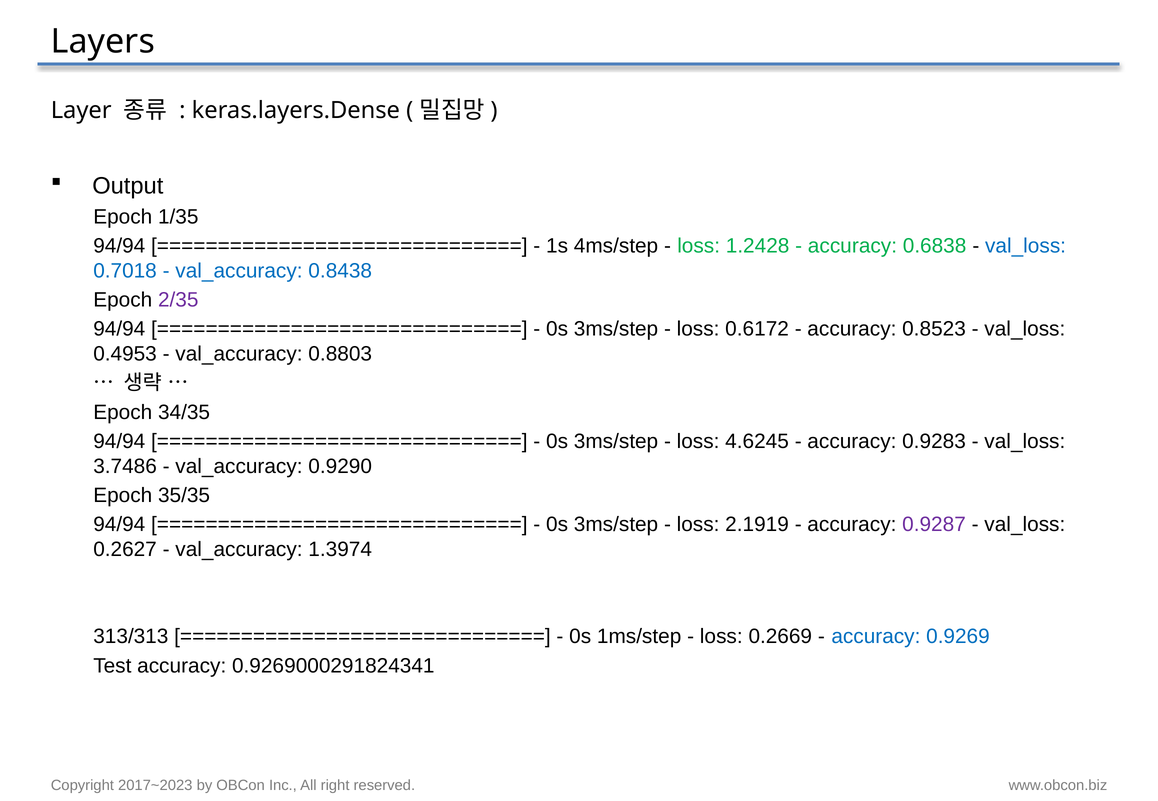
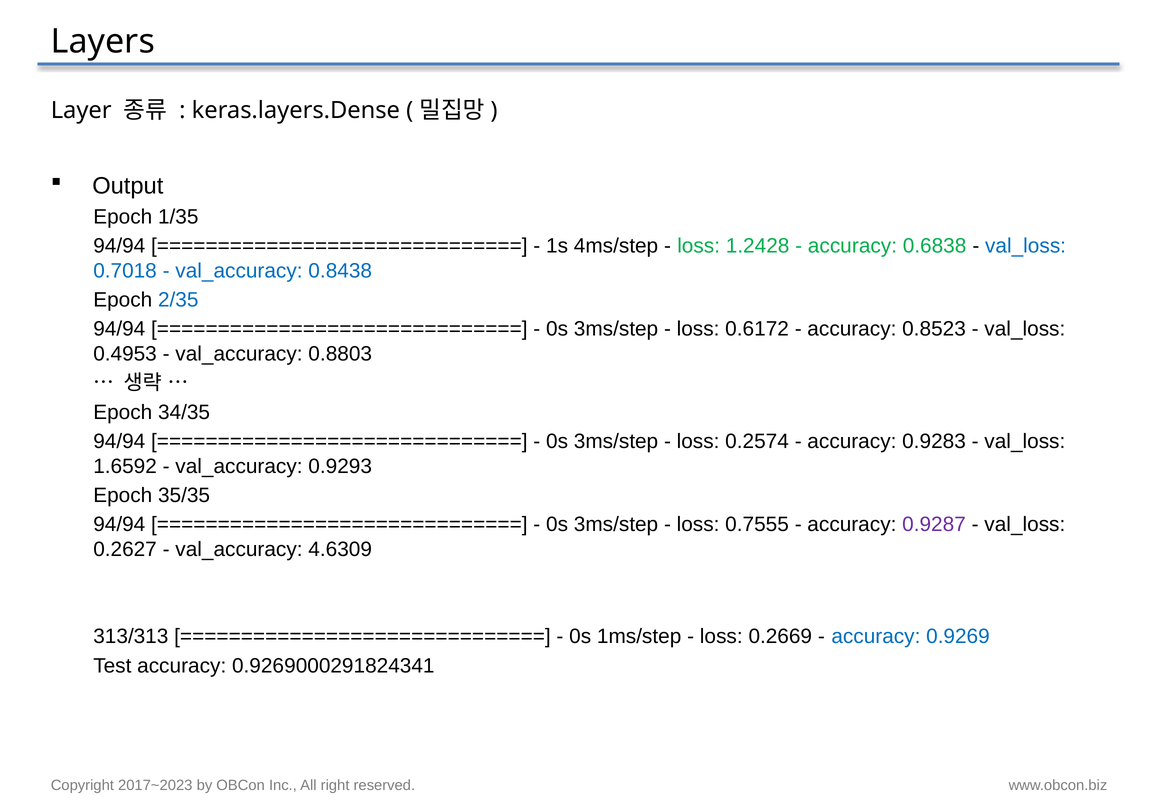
2/35 colour: purple -> blue (178, 300)
4.6245: 4.6245 -> 0.2574 (757, 442)
3.7486: 3.7486 -> 1.6592 (125, 467)
0.9290: 0.9290 -> 0.9293 (340, 467)
2.1919: 2.1919 -> 0.7555 (757, 525)
1.3974: 1.3974 -> 4.6309 (340, 550)
